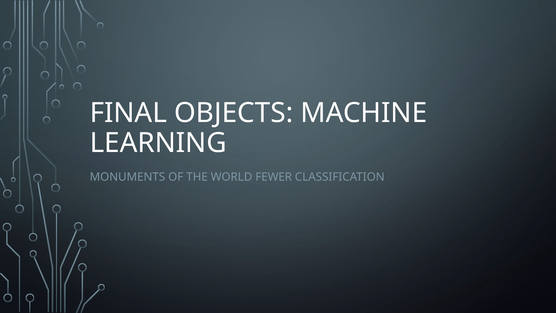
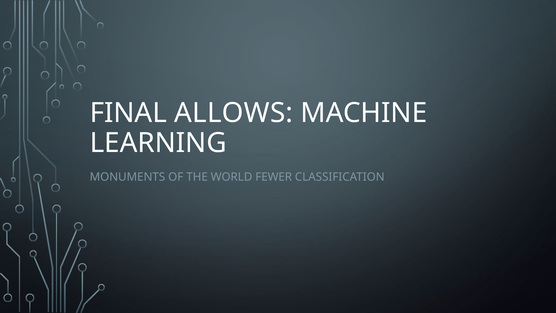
OBJECTS: OBJECTS -> ALLOWS (234, 113)
